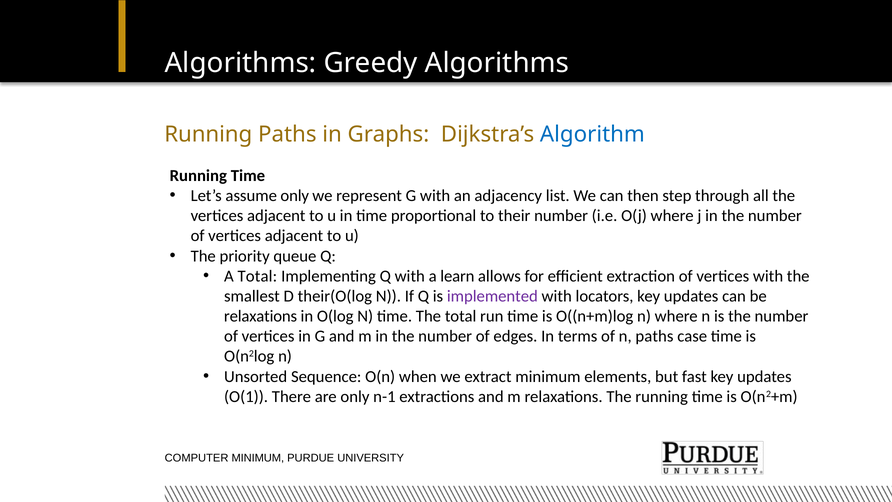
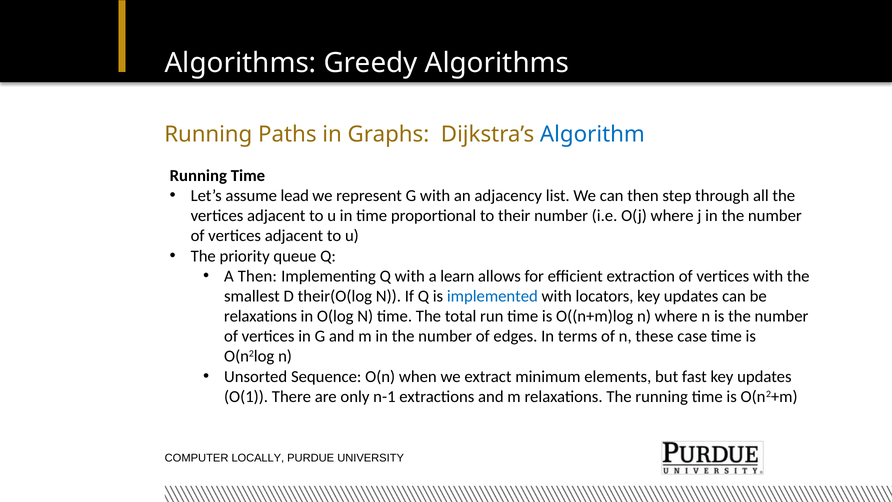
assume only: only -> lead (295, 196)
A Total: Total -> Then (257, 276)
implemented colour: purple -> blue (492, 296)
n paths: paths -> these (654, 336)
COMPUTER MINIMUM: MINIMUM -> LOCALLY (258, 458)
